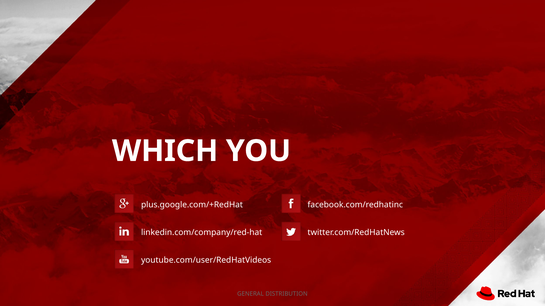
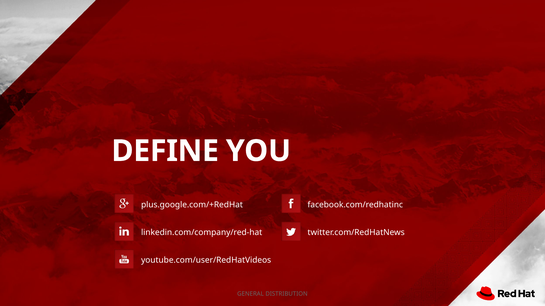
WHICH: WHICH -> DEFINE (165, 151)
